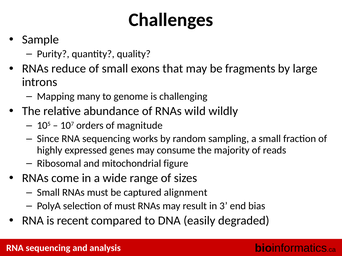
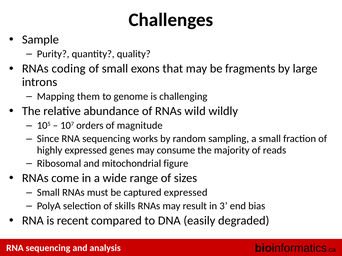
reduce: reduce -> coding (69, 69)
many: many -> them (88, 97)
captured alignment: alignment -> expressed (186, 193)
of must: must -> skills (125, 206)
